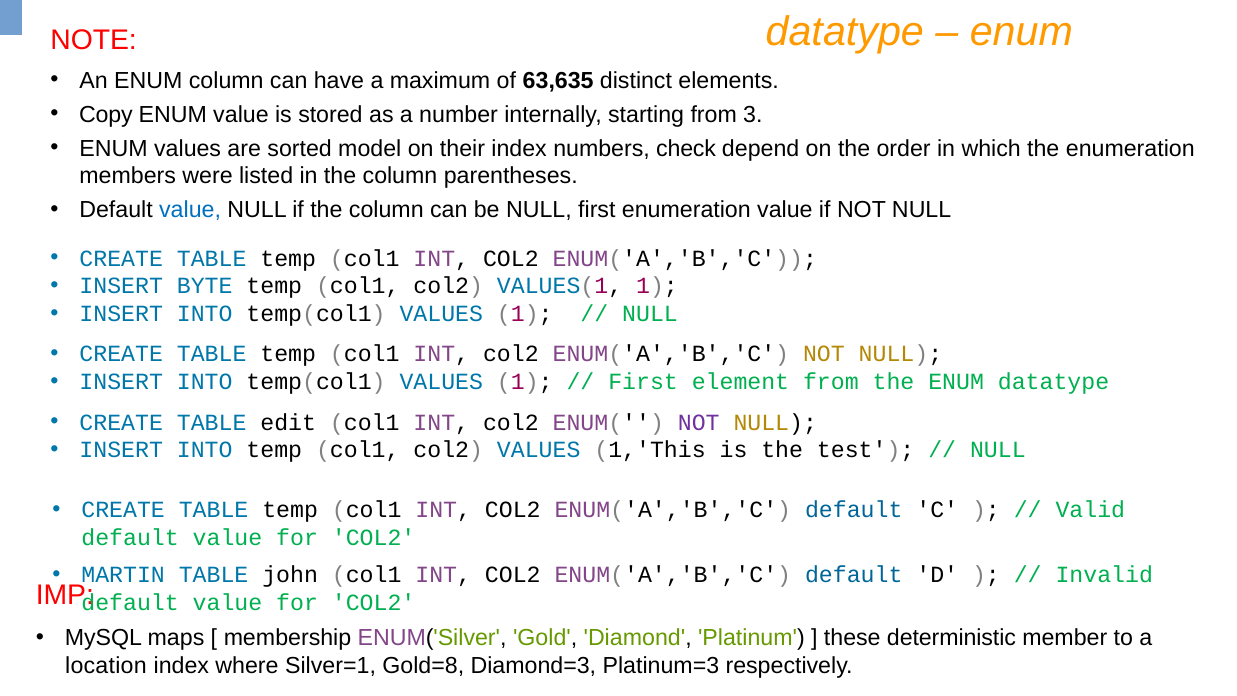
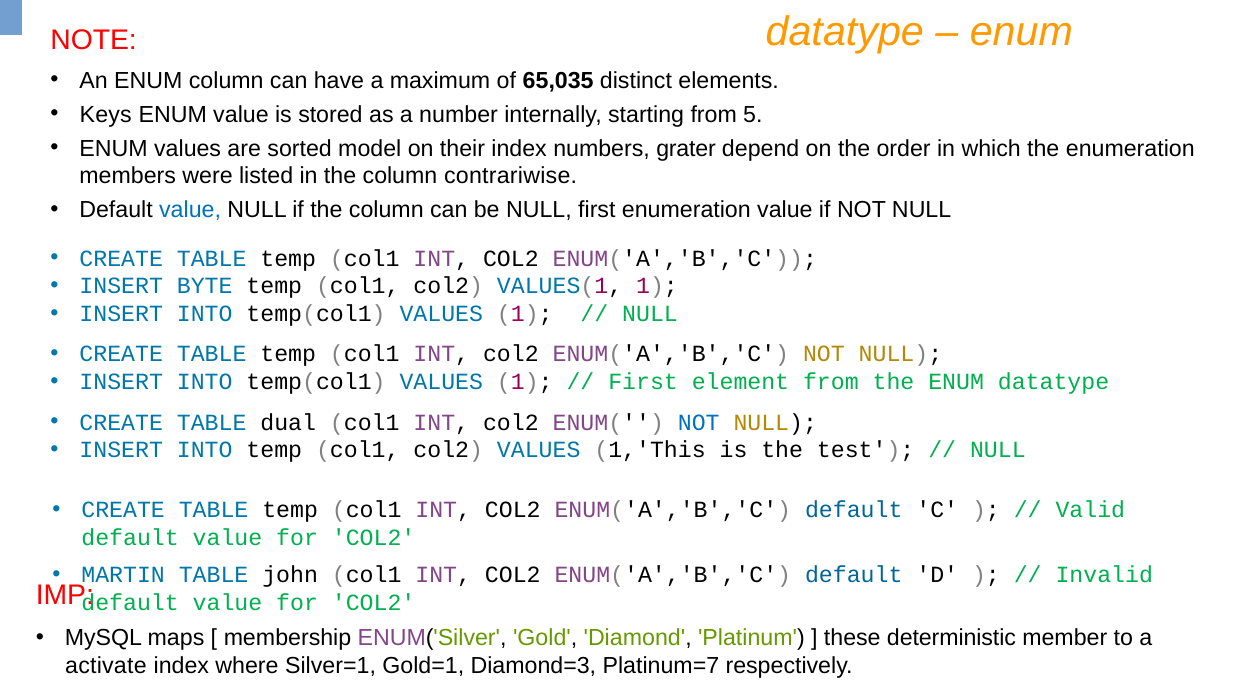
63,635: 63,635 -> 65,035 (558, 80)
Copy: Copy -> Keys (106, 114)
3: 3 -> 5 (753, 114)
check: check -> grater (686, 148)
parentheses: parentheses -> contrariwise (511, 176)
edit: edit -> dual (288, 422)
NOT colour: purple -> blue (699, 422)
location: location -> activate (106, 666)
Gold=8: Gold=8 -> Gold=1 (423, 666)
Platinum=3: Platinum=3 -> Platinum=7 (661, 666)
